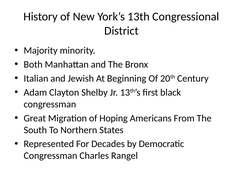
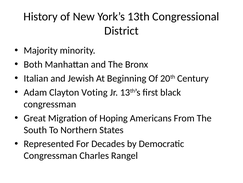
Shelby: Shelby -> Voting (94, 92)
